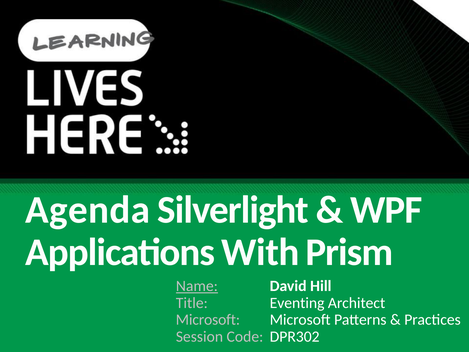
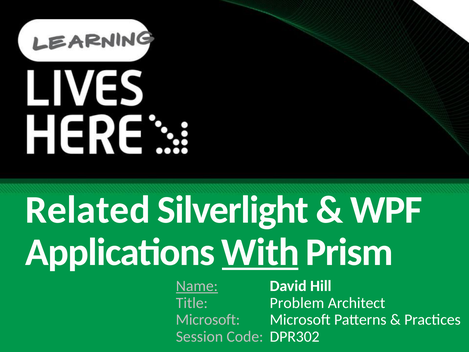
Agenda: Agenda -> Related (88, 210)
With underline: none -> present (260, 252)
Eventing: Eventing -> Problem (297, 303)
